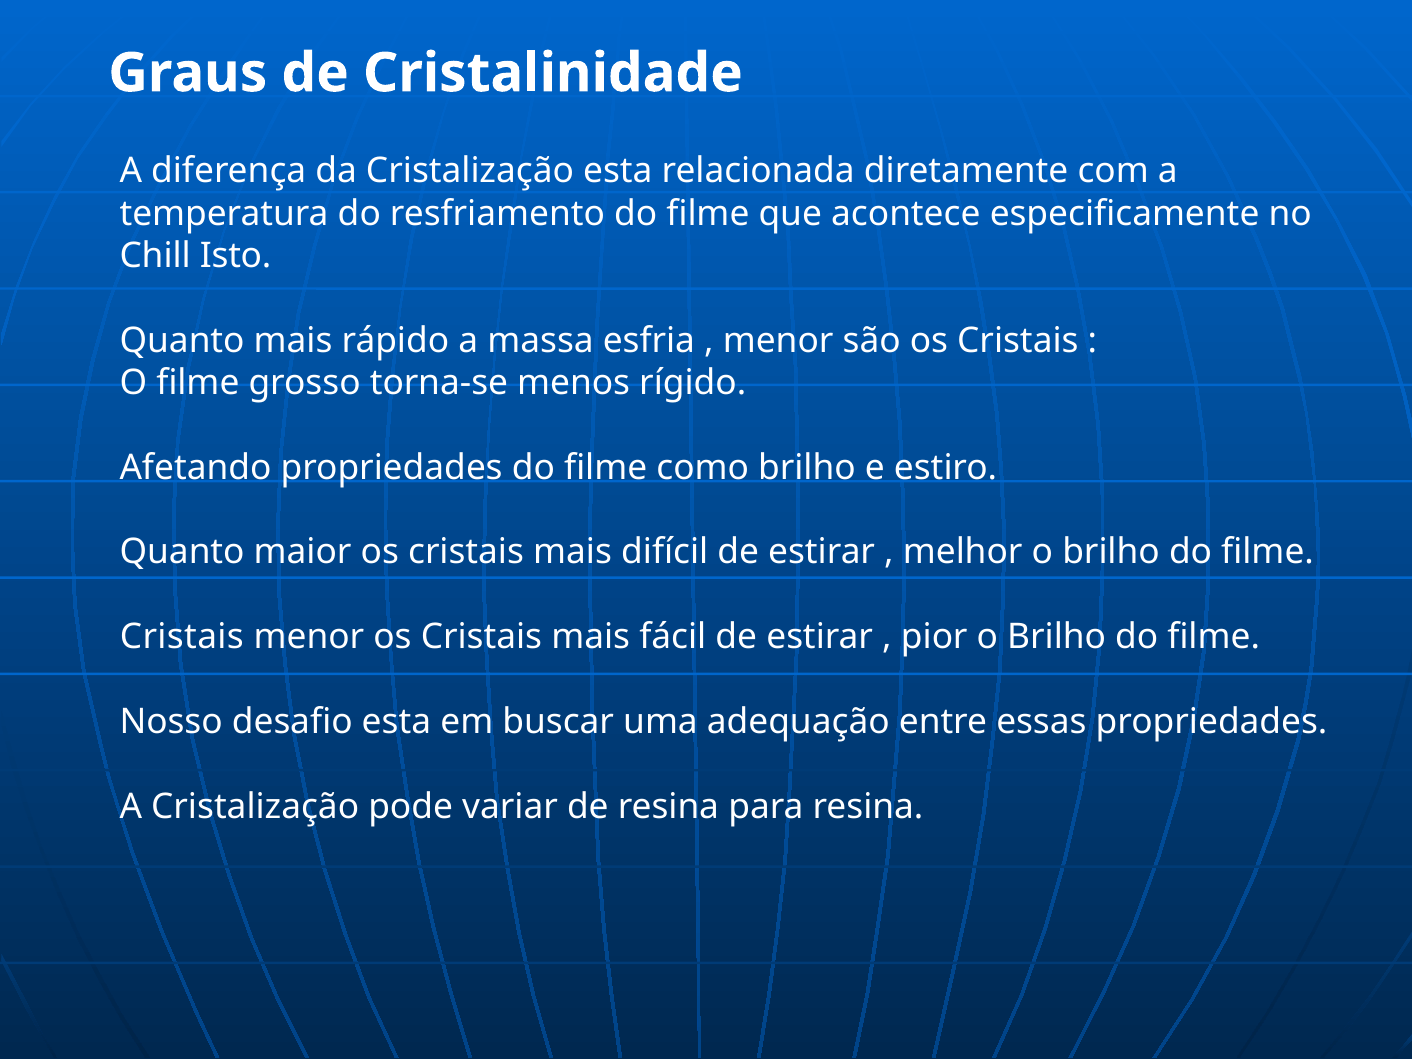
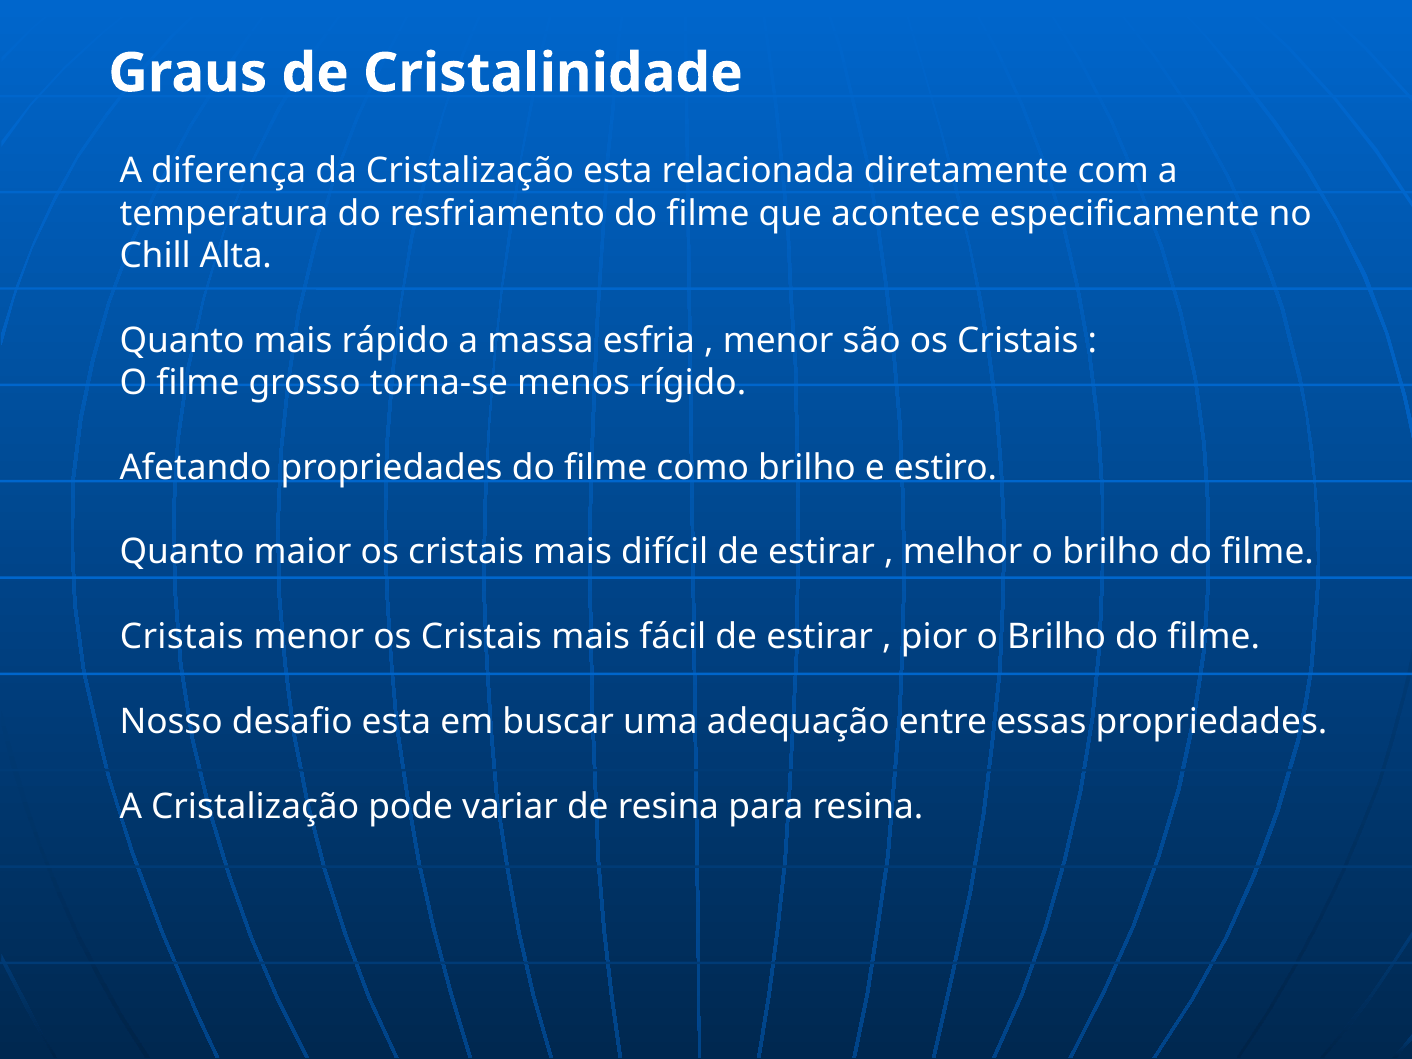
Isto: Isto -> Alta (236, 256)
